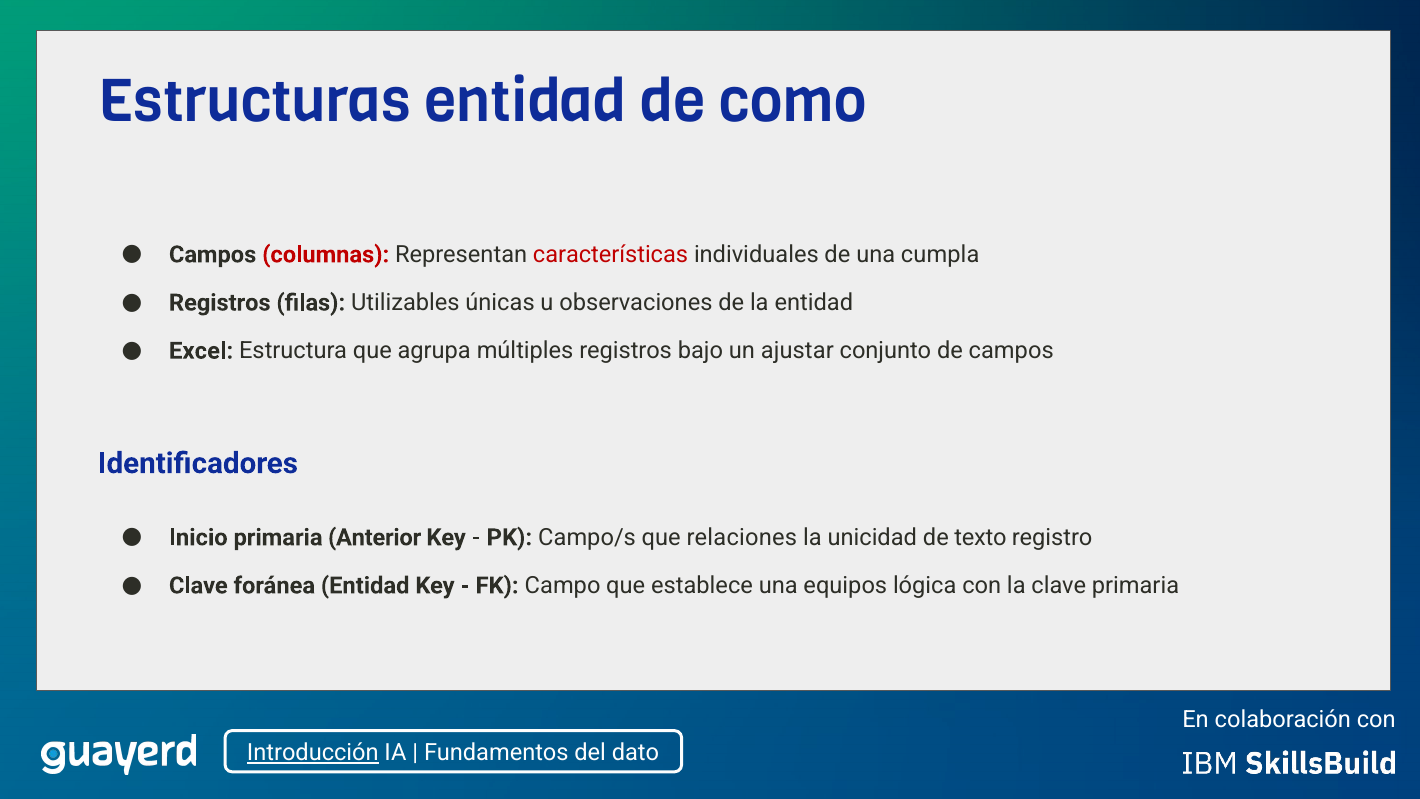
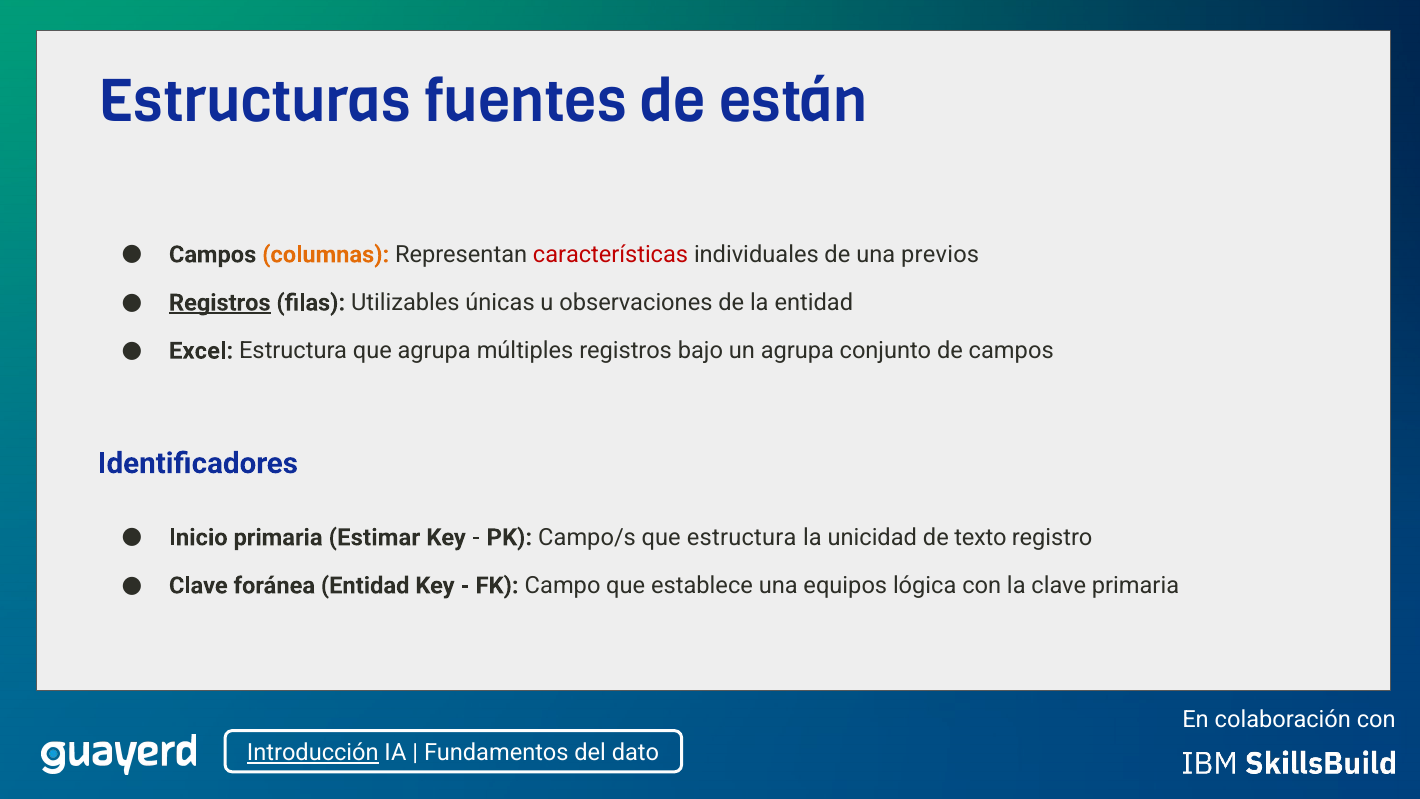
Estructuras entidad: entidad -> fuentes (526, 102)
como: como -> están (793, 102)
columnas colour: red -> orange (326, 255)
cumpla: cumpla -> previos (940, 255)
Registros underline: none -> present (220, 303)
un ajustar: ajustar -> agrupa (797, 351)
Anterior: Anterior -> Estimar (374, 537)
que relaciones: relaciones -> estructura (742, 537)
